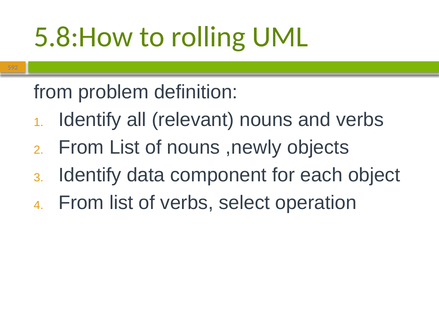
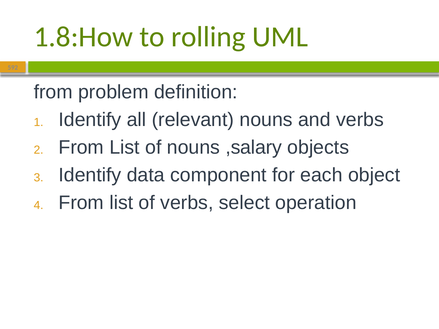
5.8:How: 5.8:How -> 1.8:How (83, 37)
,newly: ,newly -> ,salary (254, 147)
